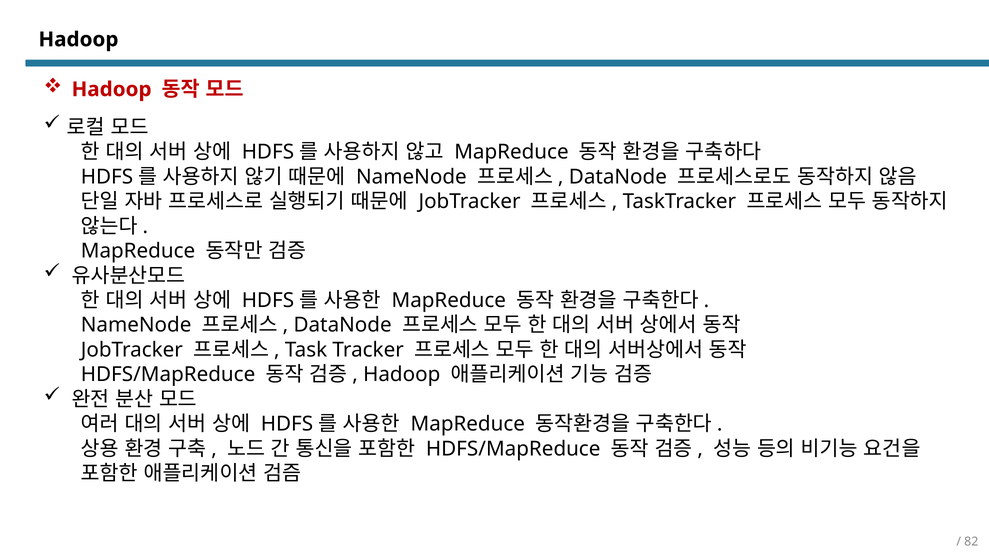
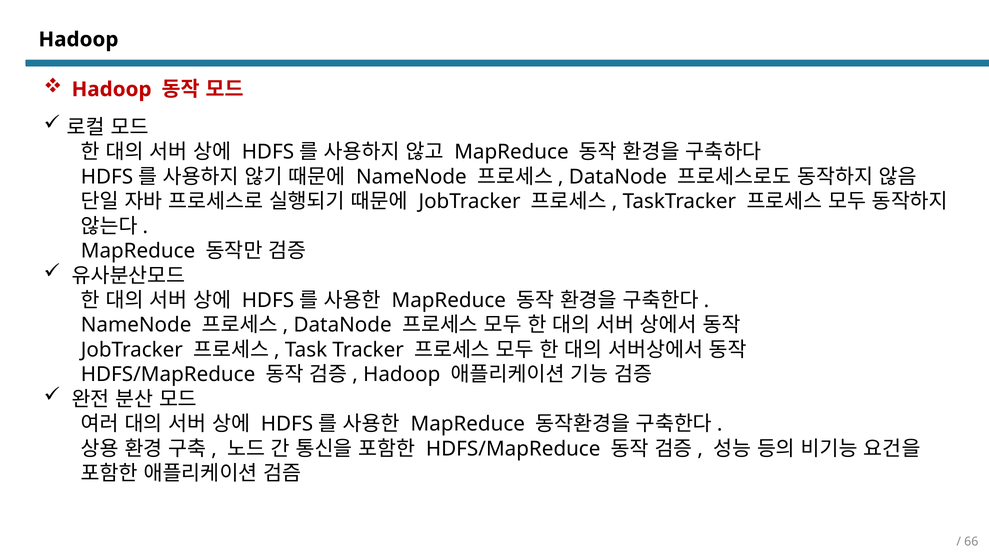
82: 82 -> 66 (971, 542)
